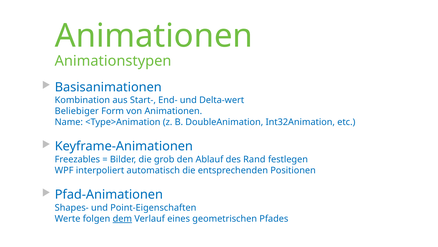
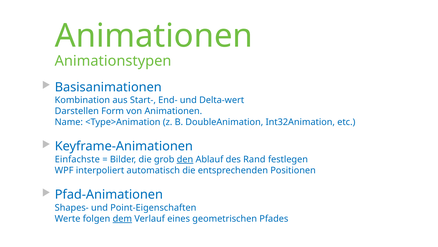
Beliebiger: Beliebiger -> Darstellen (77, 111)
Freezables: Freezables -> Einfachste (77, 159)
den underline: none -> present (185, 159)
